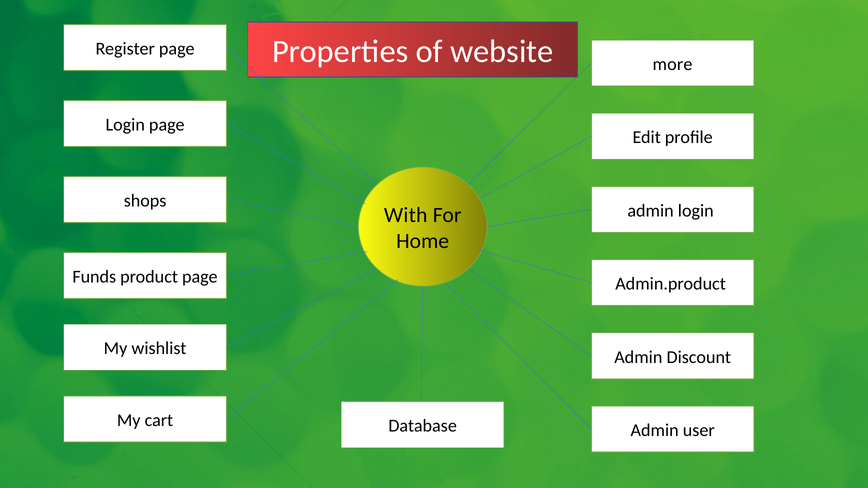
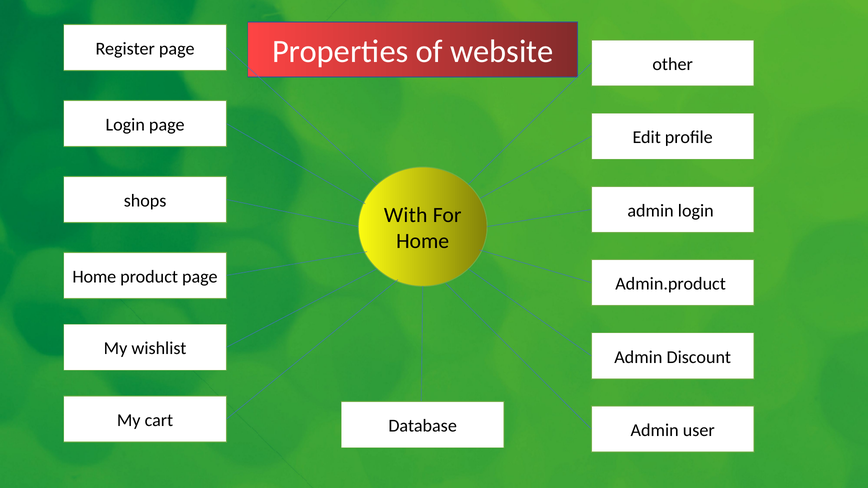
more: more -> other (673, 64)
Funds: Funds -> Home (94, 277)
